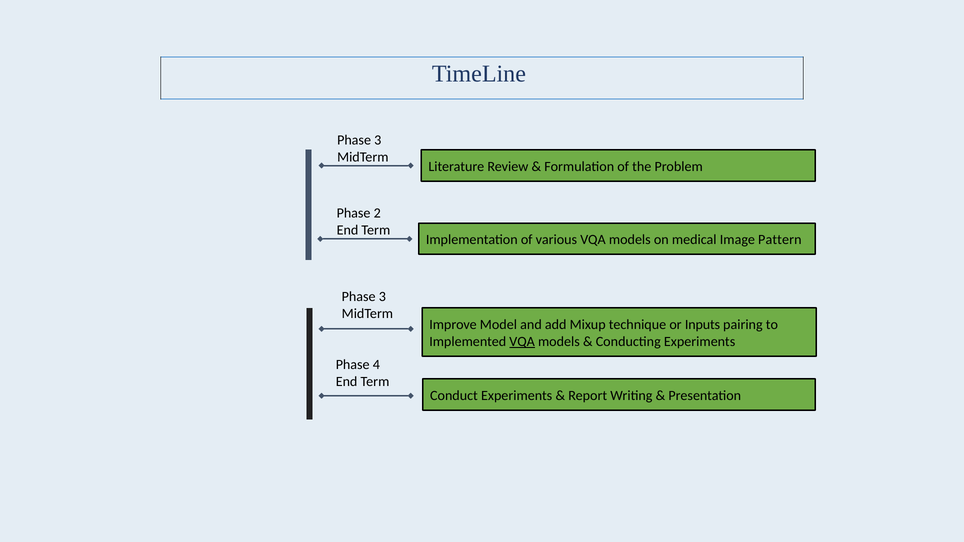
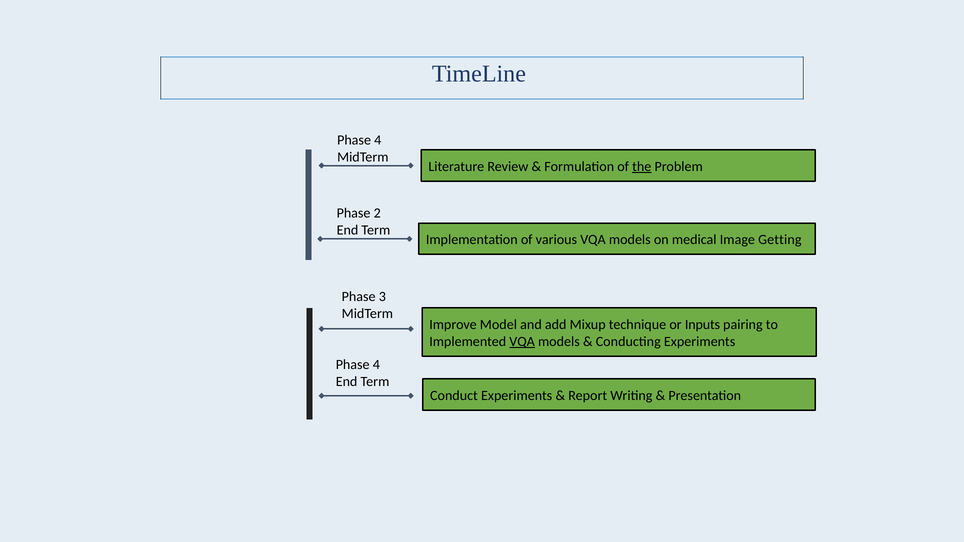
3: 3 -> 4 (378, 140)
the underline: none -> present (642, 166)
Pattern: Pattern -> Getting (780, 240)
